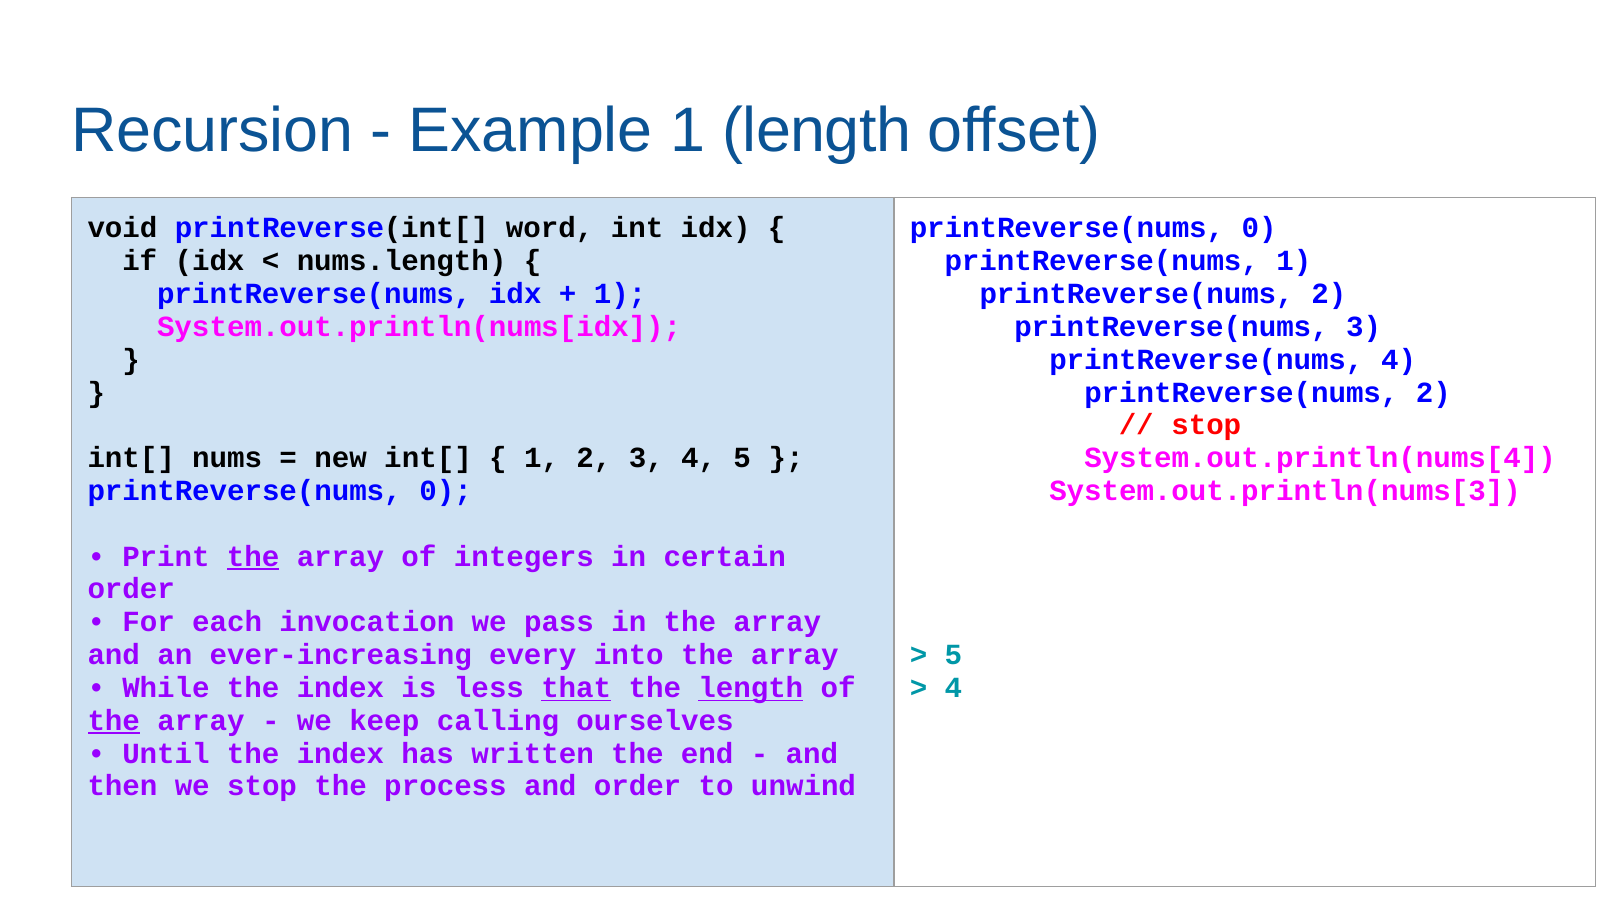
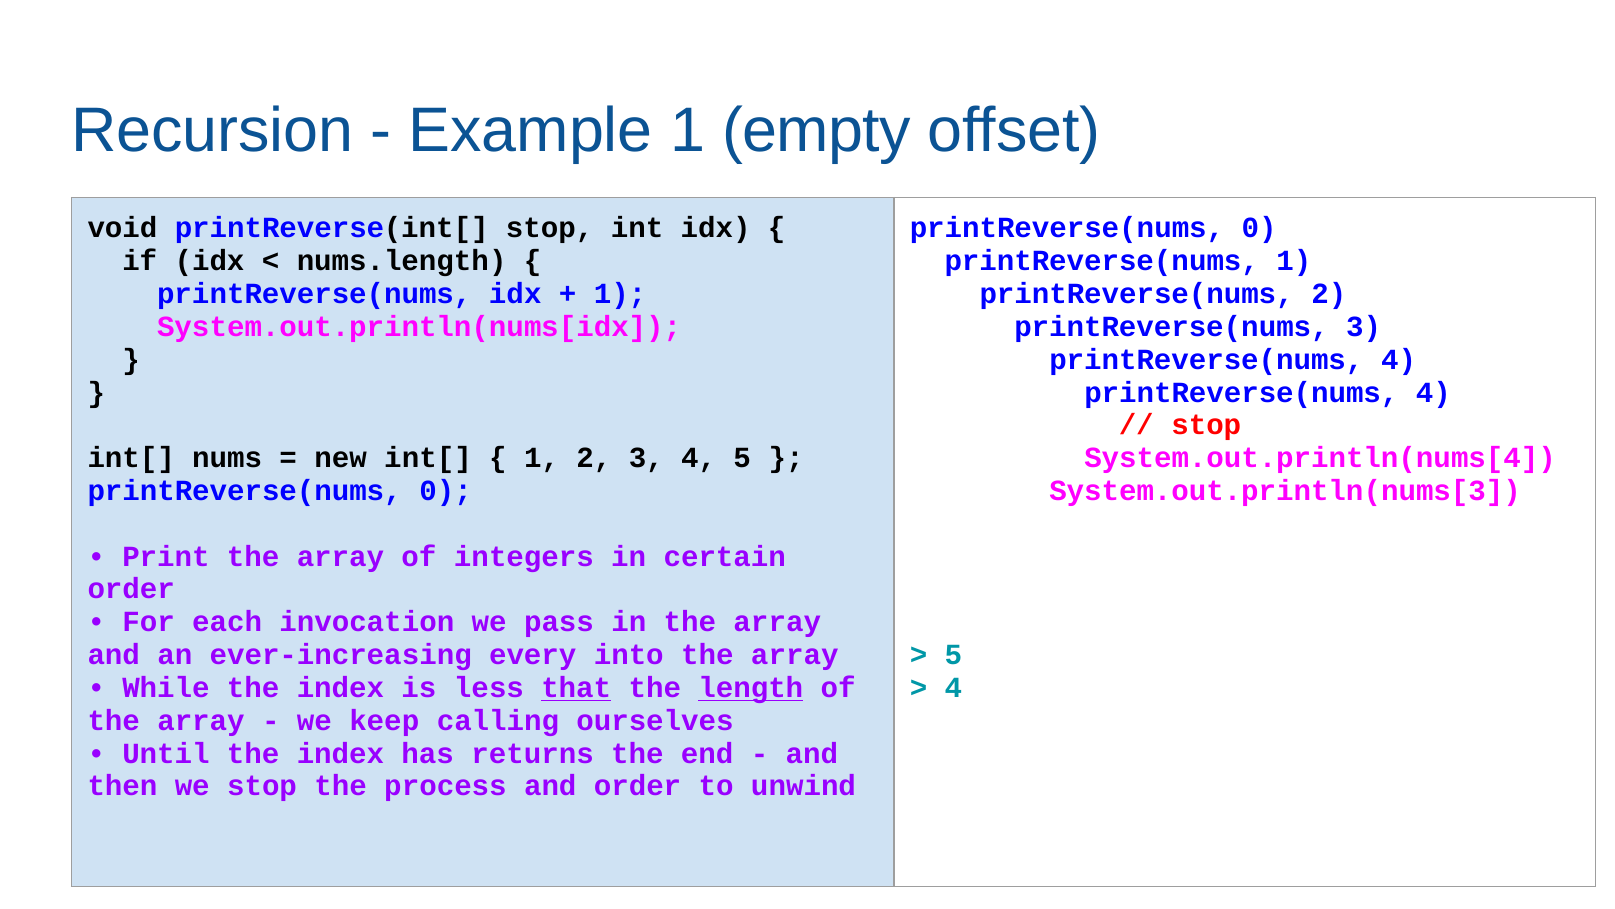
1 length: length -> empty (817, 131)
printReverse(int[ word: word -> stop (550, 228)
2: 2 -> 4 (1433, 392)
the underline: present -> none (253, 556)
the underline: present -> none (114, 720)
written: written -> returns (533, 753)
